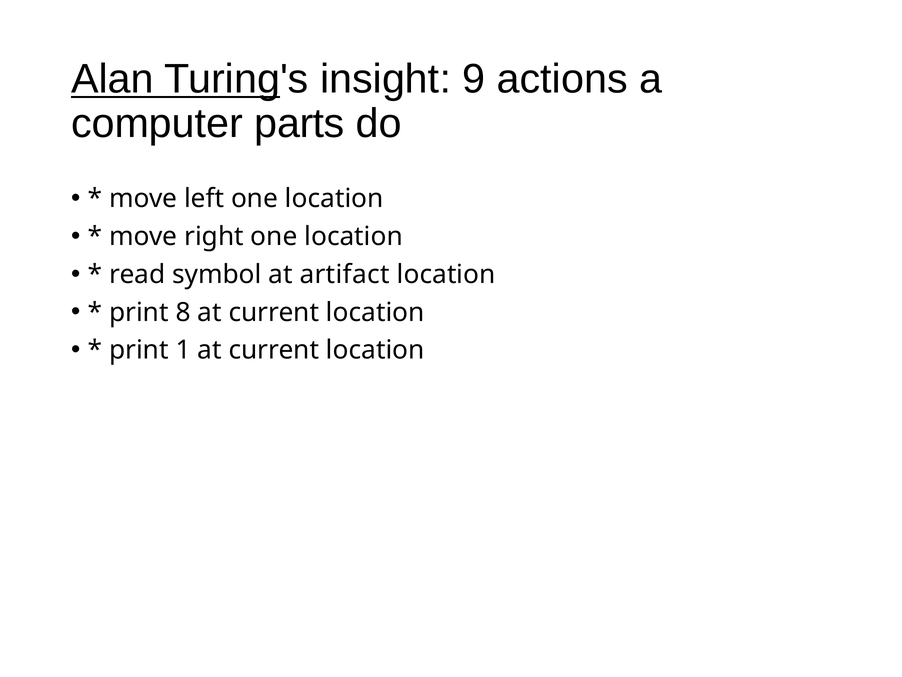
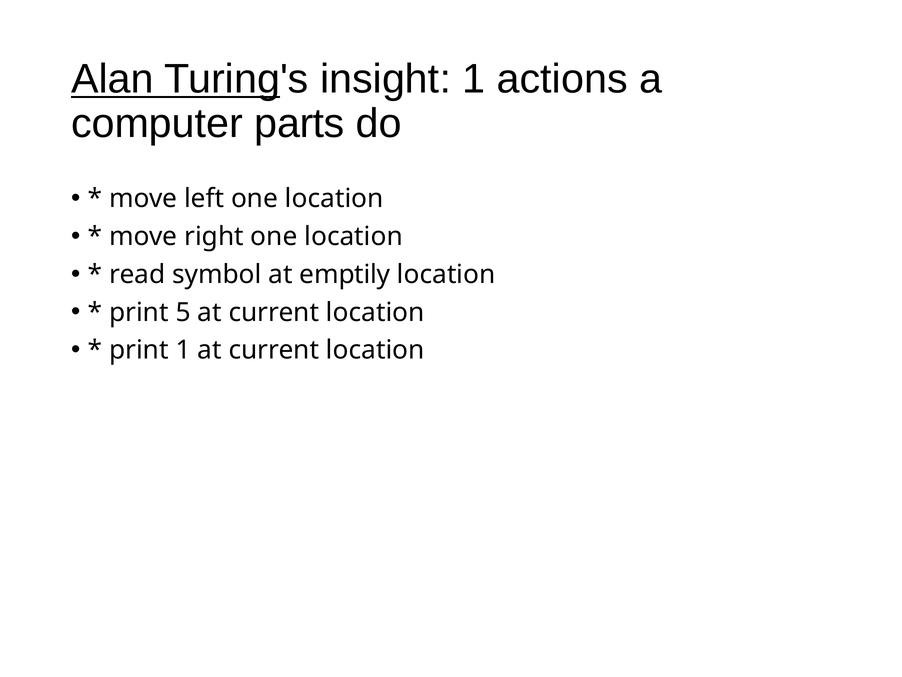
insight 9: 9 -> 1 (474, 79)
artifact: artifact -> emptily (345, 274)
8: 8 -> 5 (183, 312)
